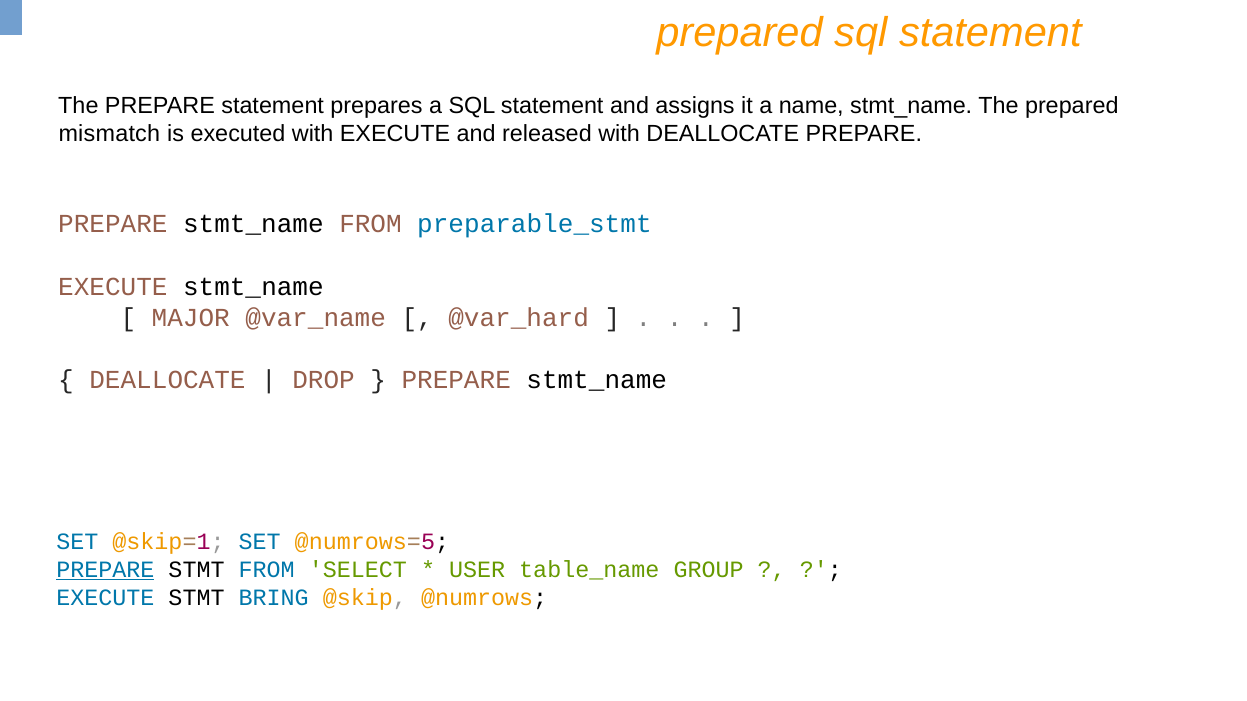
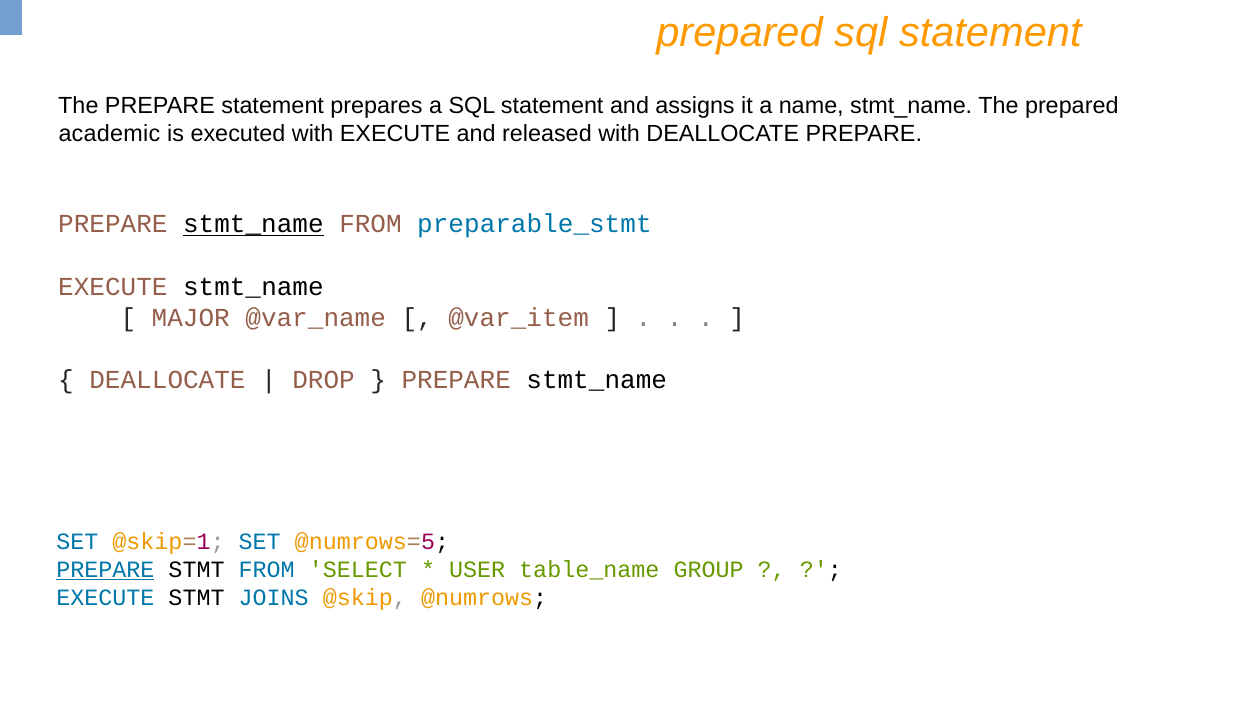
mismatch: mismatch -> academic (109, 134)
stmt_name underline: none -> present (253, 224)
@var_hard: @var_hard -> @var_item (519, 318)
BRING: BRING -> JOINS (274, 598)
